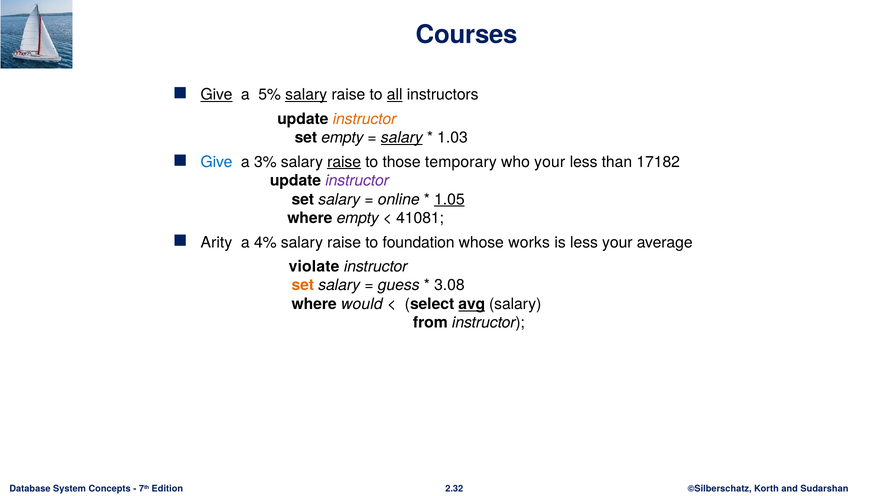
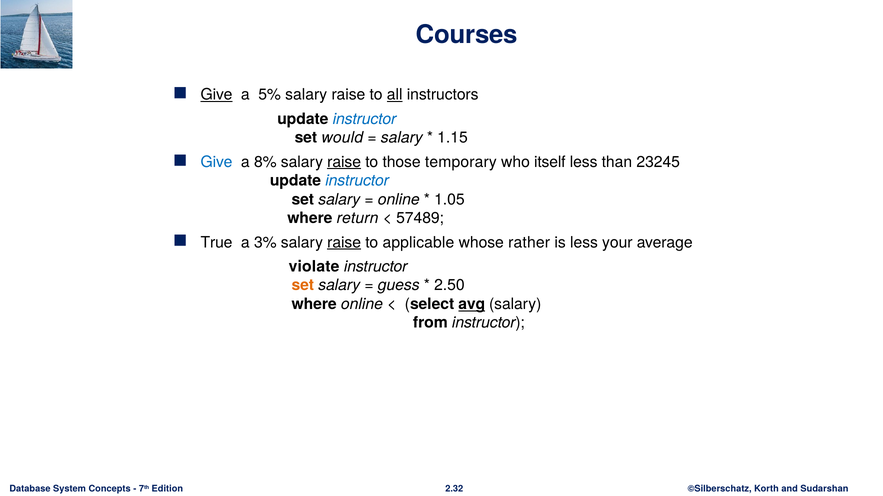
salary underline: present -> none (306, 95)
instructor colour: orange -> blue (364, 119)
set empty: empty -> would (342, 138)
salary underline: present -> none (402, 138)
1.03: 1.03 -> 1.15 (453, 138)
3%: 3% -> 8% (265, 162)
who your: your -> itself (550, 162)
17182: 17182 -> 23245 (658, 162)
instructor colour: purple -> blue (357, 181)
1.05 underline: present -> none (449, 200)
where empty: empty -> return (358, 218)
41081: 41081 -> 57489 (420, 218)
Arity: Arity -> True (217, 243)
4%: 4% -> 3% (265, 243)
raise underline: none -> present (344, 243)
foundation: foundation -> applicable (418, 243)
works: works -> rather (529, 243)
3.08: 3.08 -> 2.50 (449, 286)
where would: would -> online (362, 304)
